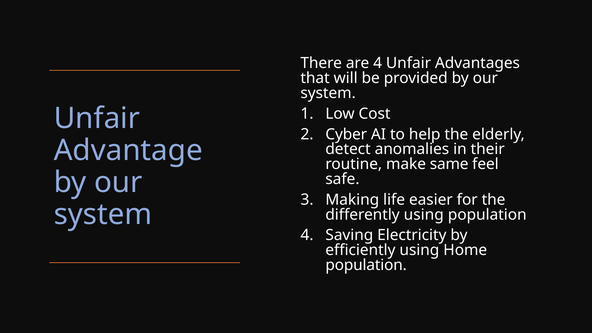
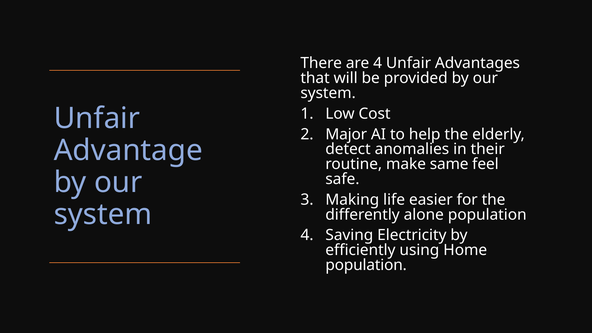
Cyber: Cyber -> Major (346, 134)
differently using: using -> alone (424, 215)
